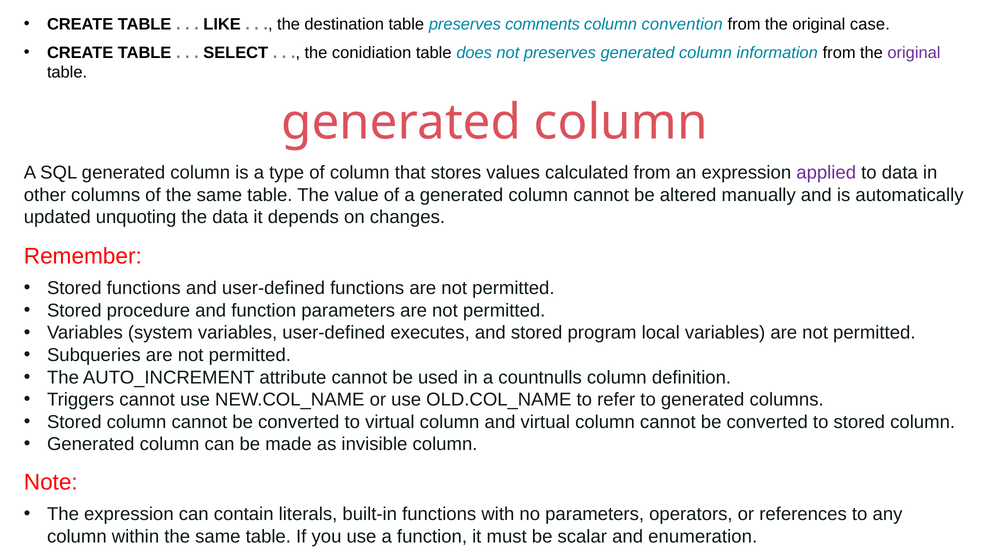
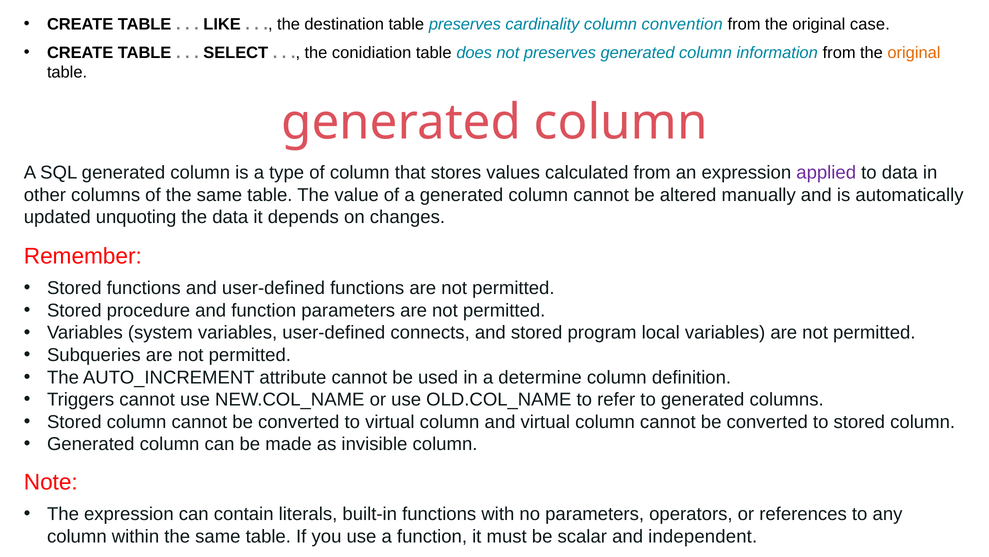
comments: comments -> cardinality (542, 24)
original colour: purple -> orange (914, 53)
executes: executes -> connects (430, 332)
countnulls: countnulls -> determine (540, 377)
enumeration: enumeration -> independent (703, 536)
